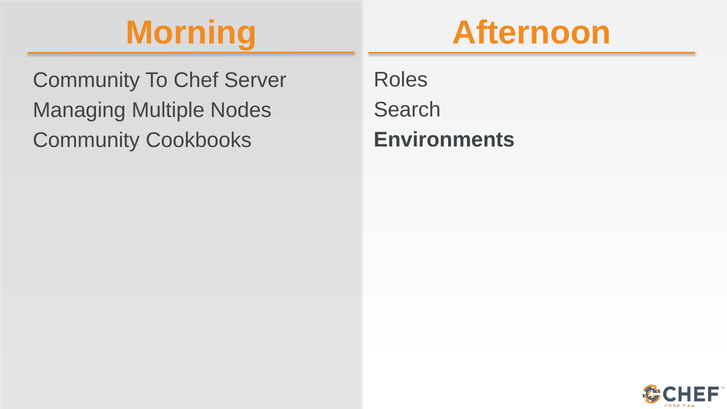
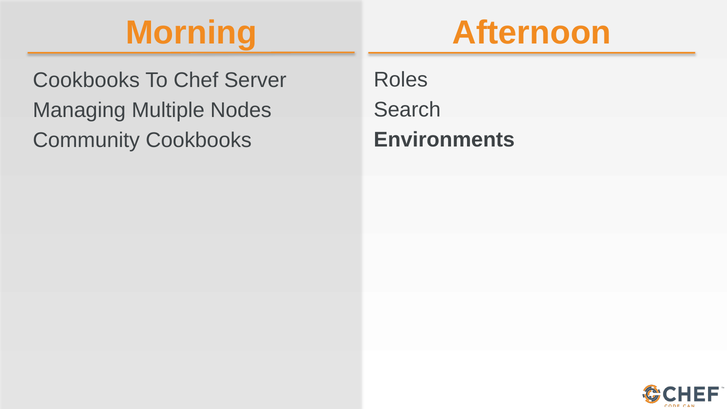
Community: Community -> Cookbooks (86, 80)
